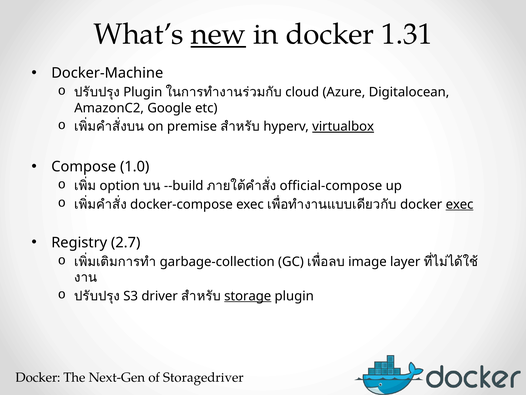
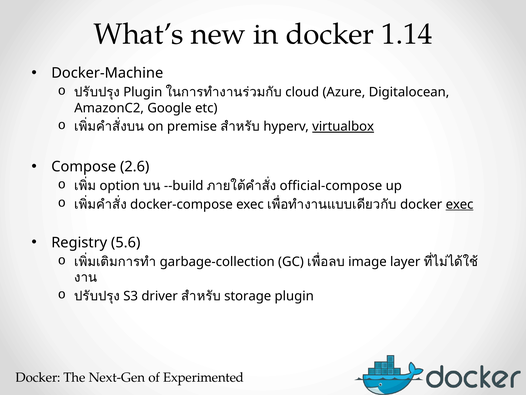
new underline: present -> none (218, 34)
1.31: 1.31 -> 1.14 (407, 34)
1.0: 1.0 -> 2.6 (135, 167)
2.7: 2.7 -> 5.6 (126, 242)
storage underline: present -> none (248, 296)
Storagedriver: Storagedriver -> Experimented (204, 377)
